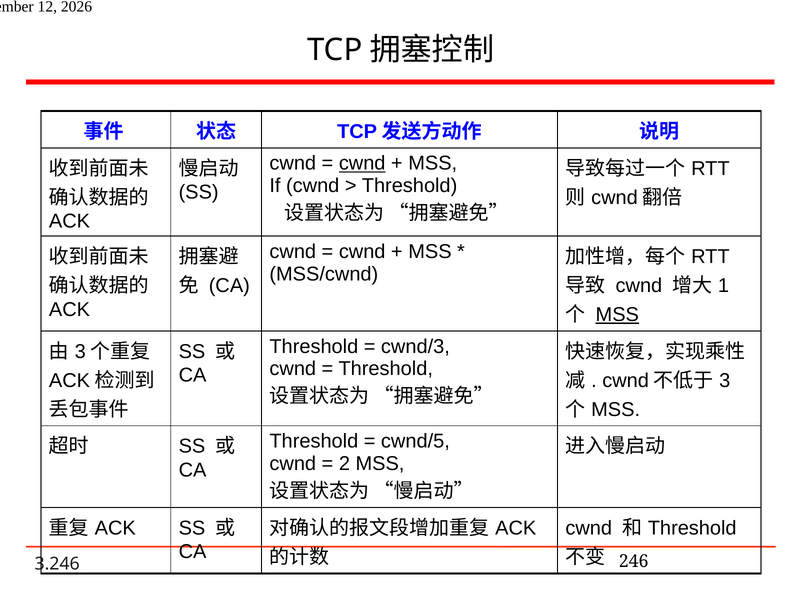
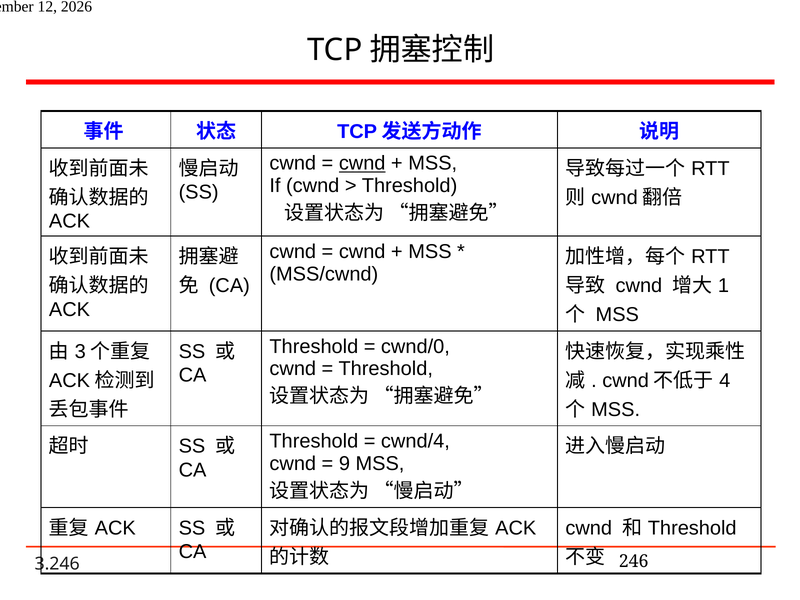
MSS underline: present -> none (617, 315)
cwnd/3: cwnd/3 -> cwnd/0 (415, 346)
3: 3 -> 4 (725, 380)
cwnd/5: cwnd/5 -> cwnd/4 (415, 441)
2: 2 -> 9 (344, 464)
